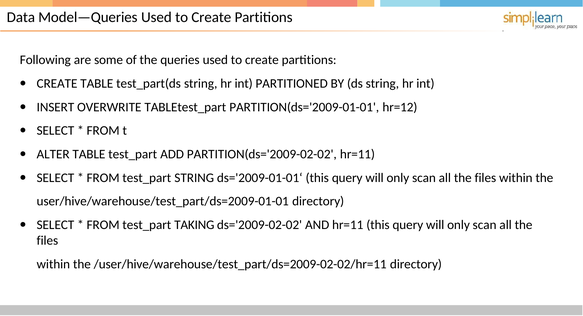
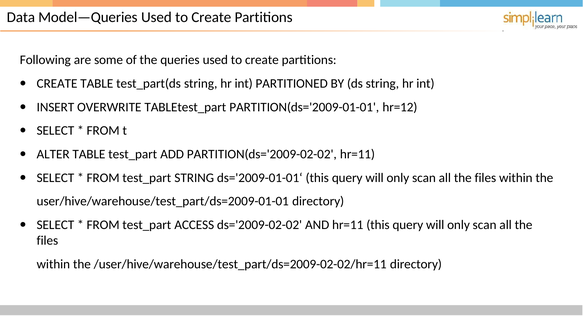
TAKING: TAKING -> ACCESS (194, 225)
